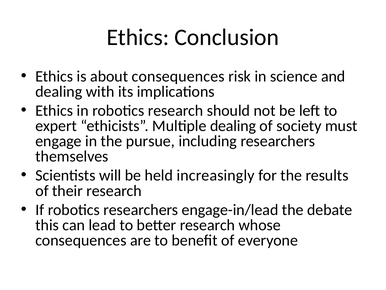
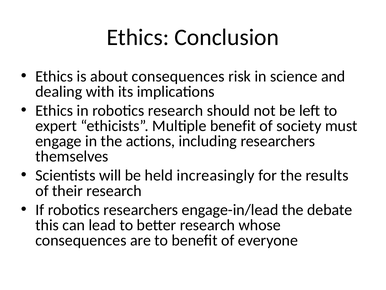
Multiple dealing: dealing -> benefit (233, 126)
pursue: pursue -> actions (150, 141)
